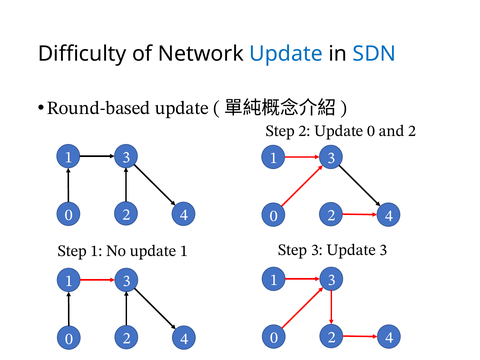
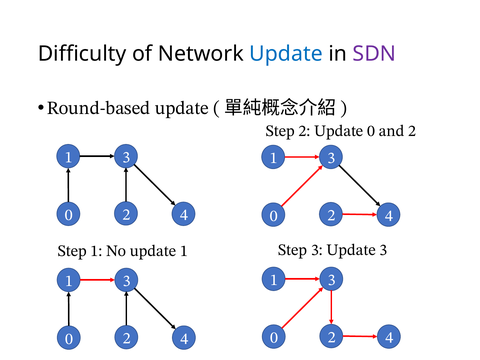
SDN colour: blue -> purple (374, 54)
